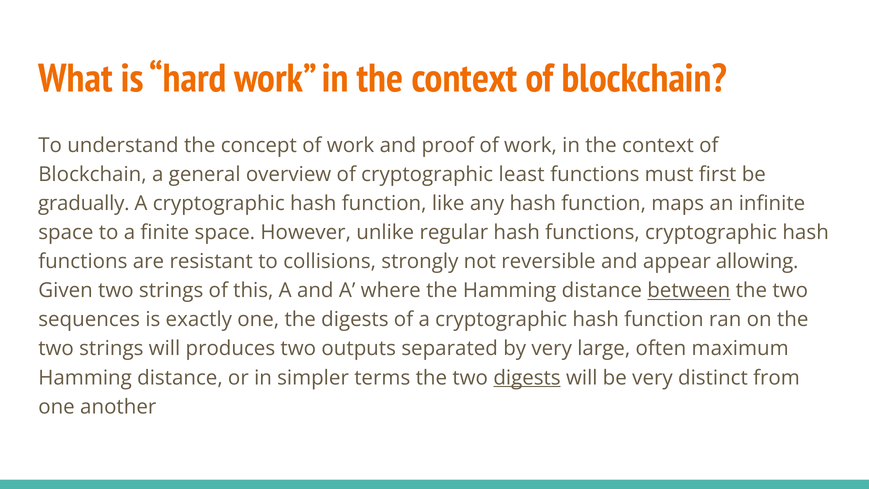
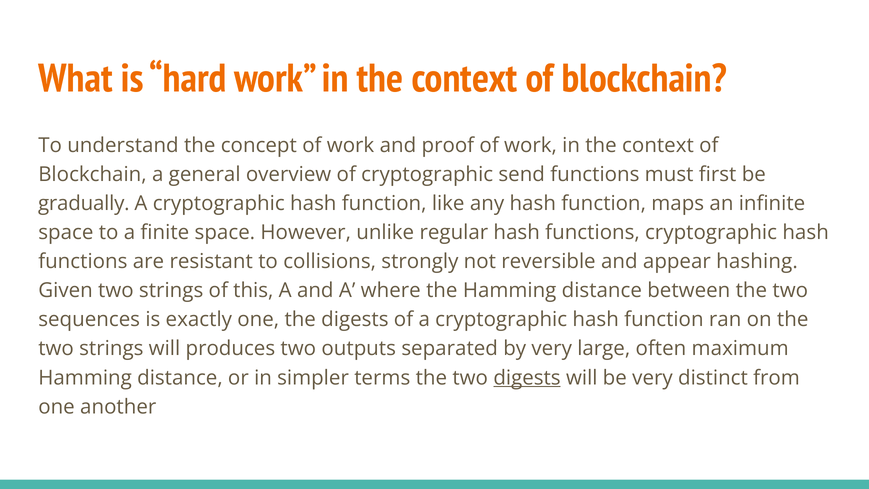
least: least -> send (522, 174)
allowing: allowing -> hashing (757, 261)
between underline: present -> none (689, 290)
